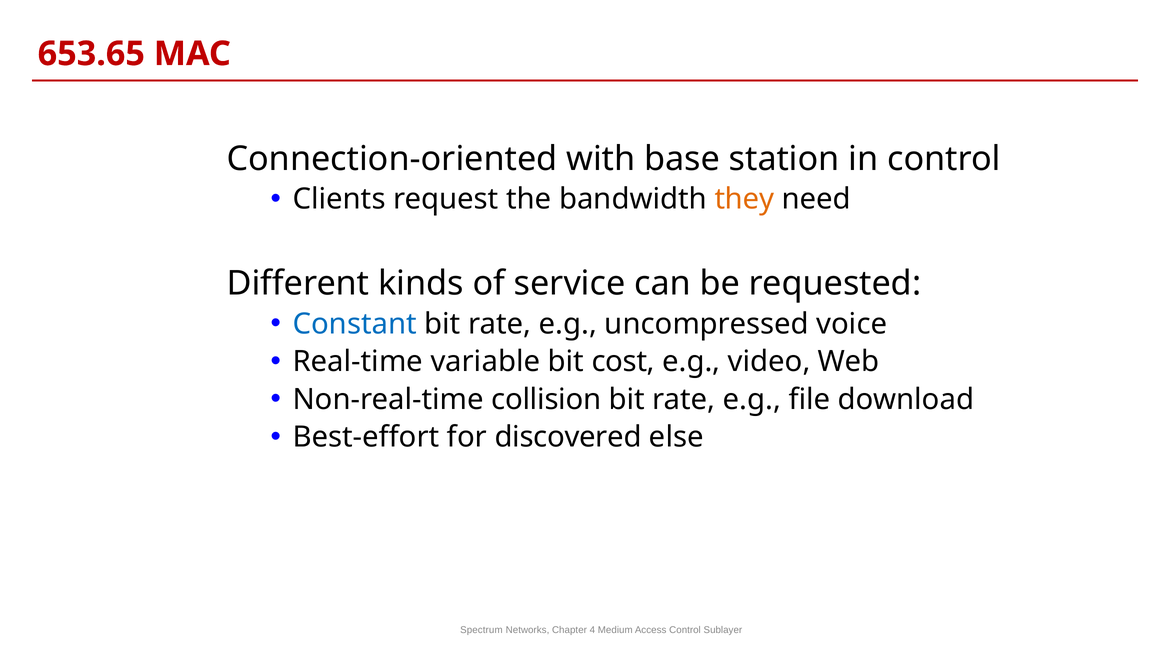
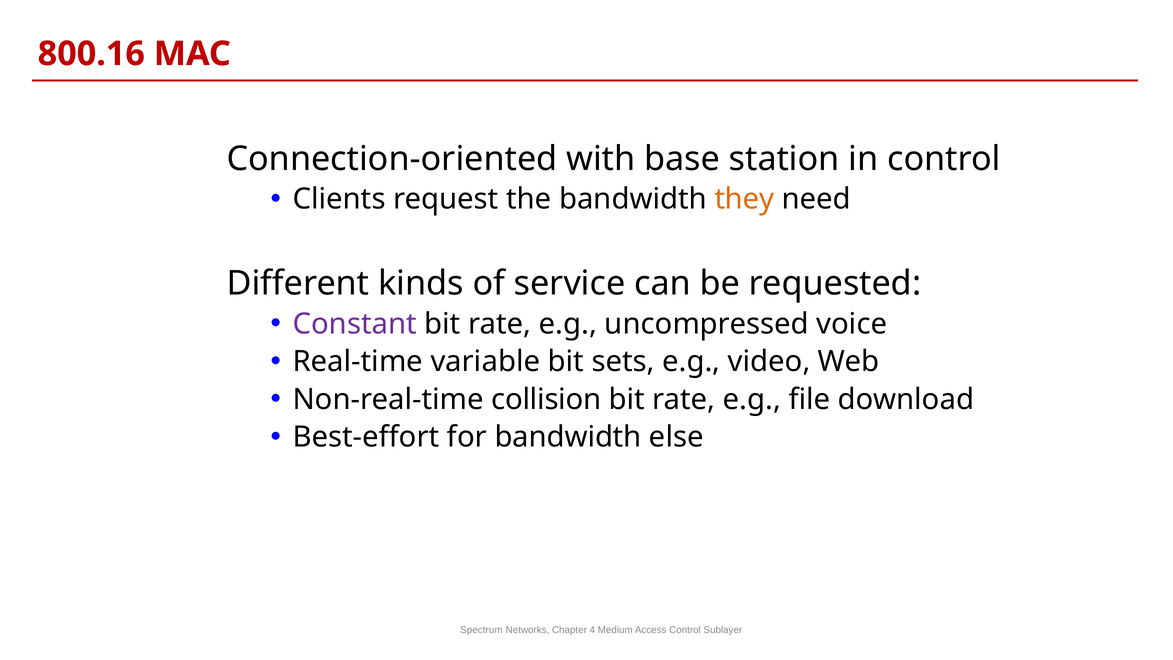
653.65: 653.65 -> 800.16 (91, 54)
Constant colour: blue -> purple (355, 324)
cost: cost -> sets (623, 362)
for discovered: discovered -> bandwidth (568, 437)
